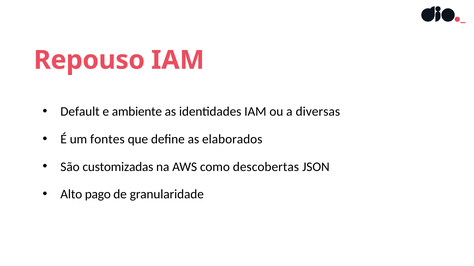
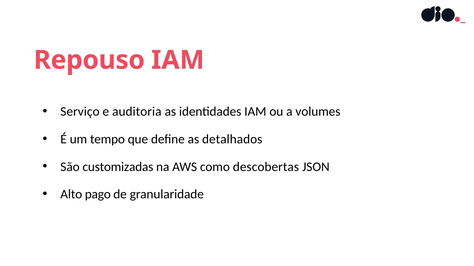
Default: Default -> Serviço (80, 112)
ambiente: ambiente -> auditoria (137, 112)
diversas: diversas -> volumes (318, 112)
fontes: fontes -> tempo (107, 139)
elaborados: elaborados -> detalhados (232, 139)
